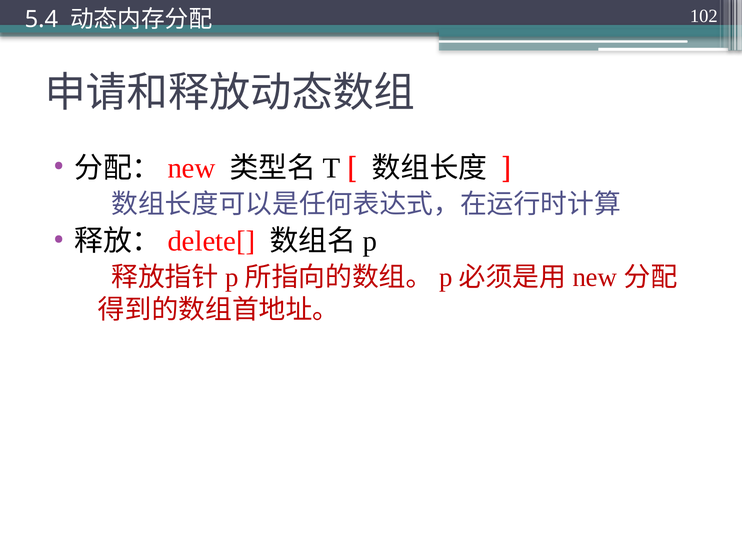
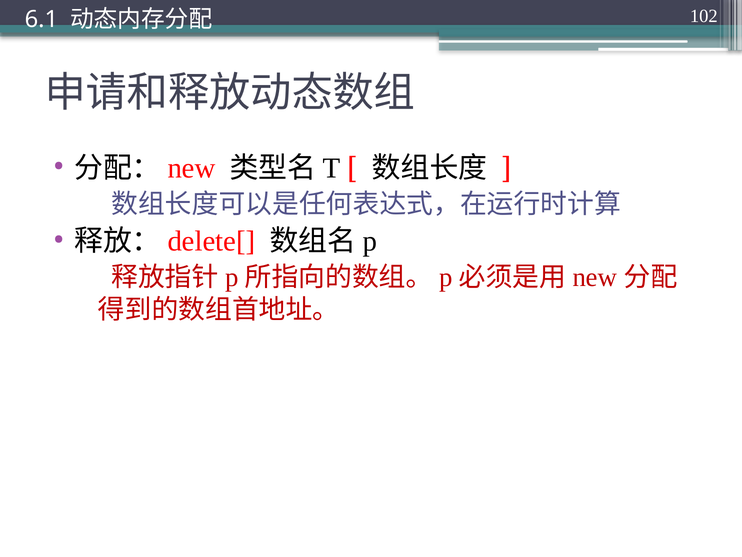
5.4: 5.4 -> 6.1 (41, 19)
